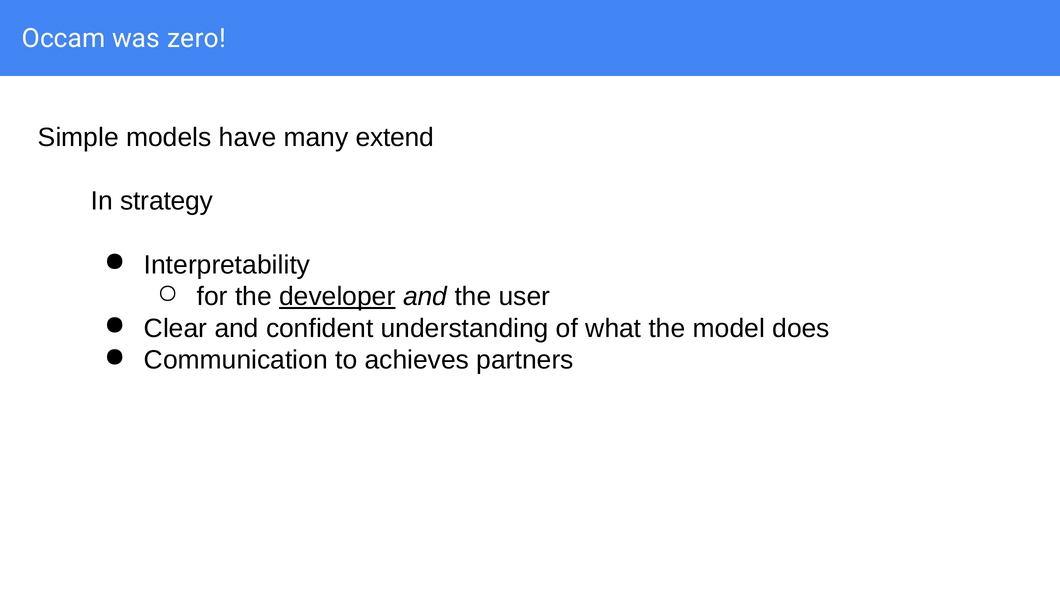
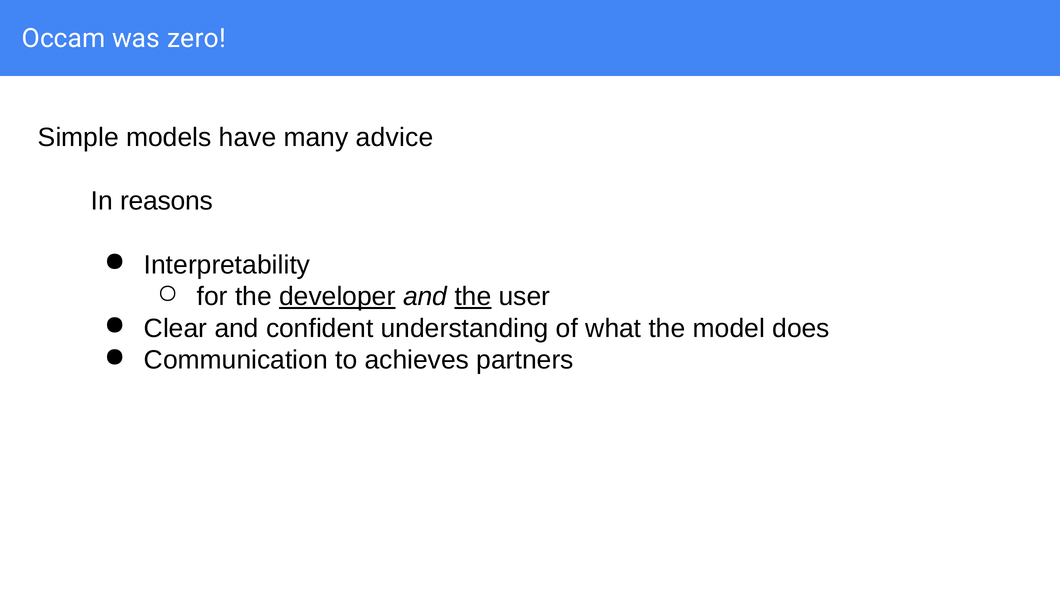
extend: extend -> advice (395, 138)
strategy: strategy -> reasons (167, 201)
the underline: none -> present (473, 297)
